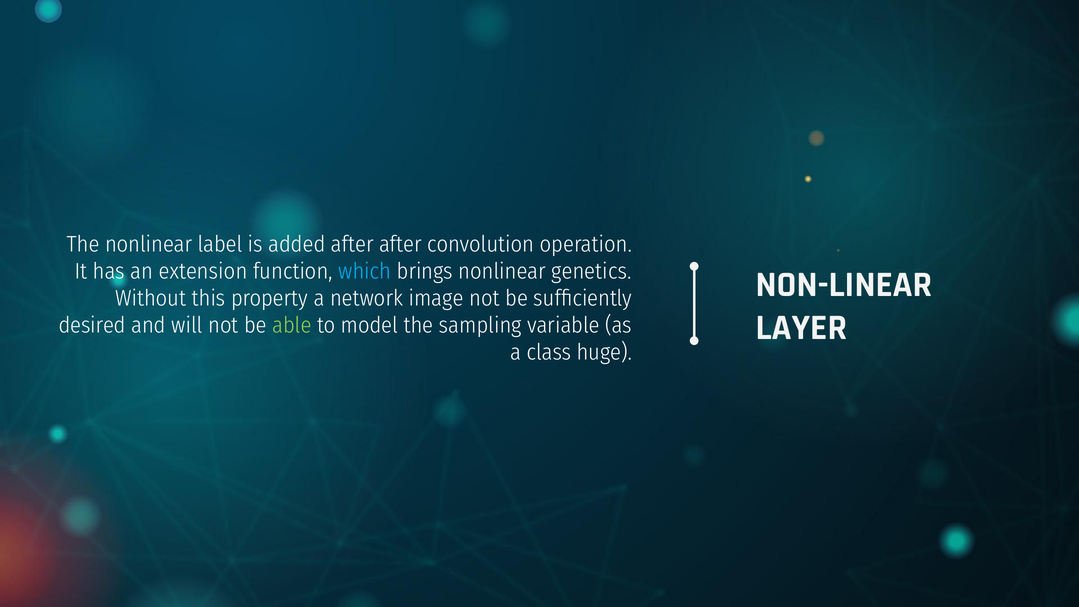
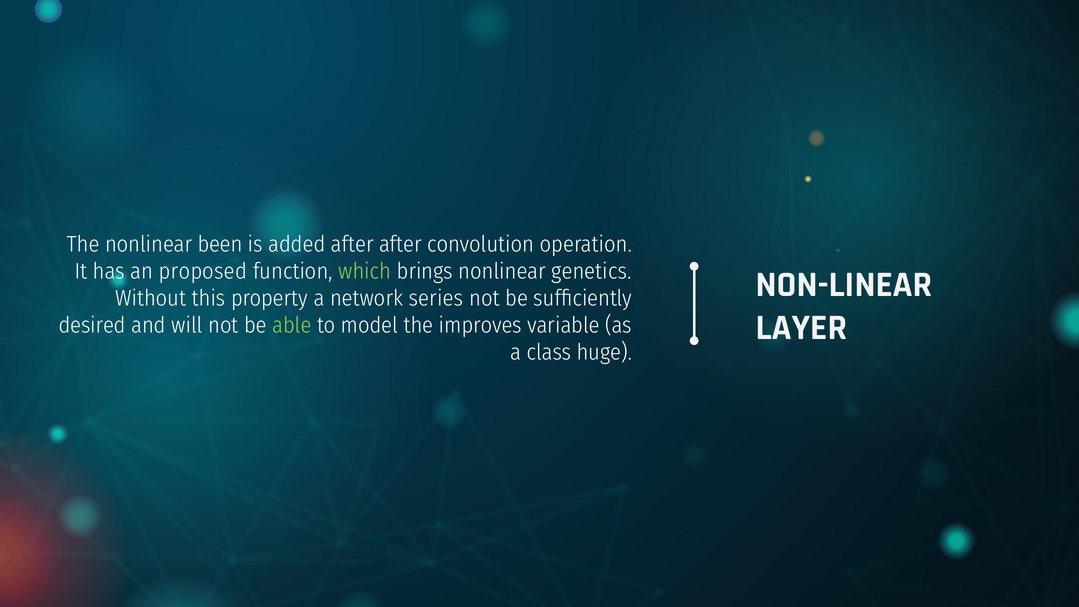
label: label -> been (220, 245)
extension: extension -> proposed (203, 272)
which colour: light blue -> light green (365, 272)
image: image -> series (436, 298)
sampling: sampling -> improves (480, 325)
